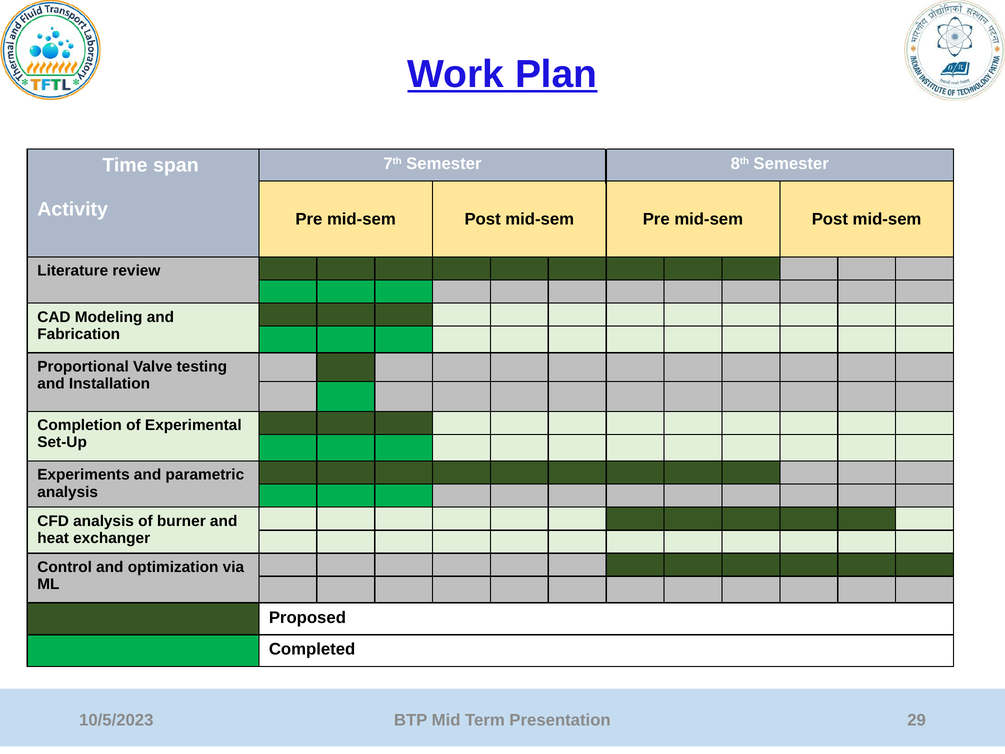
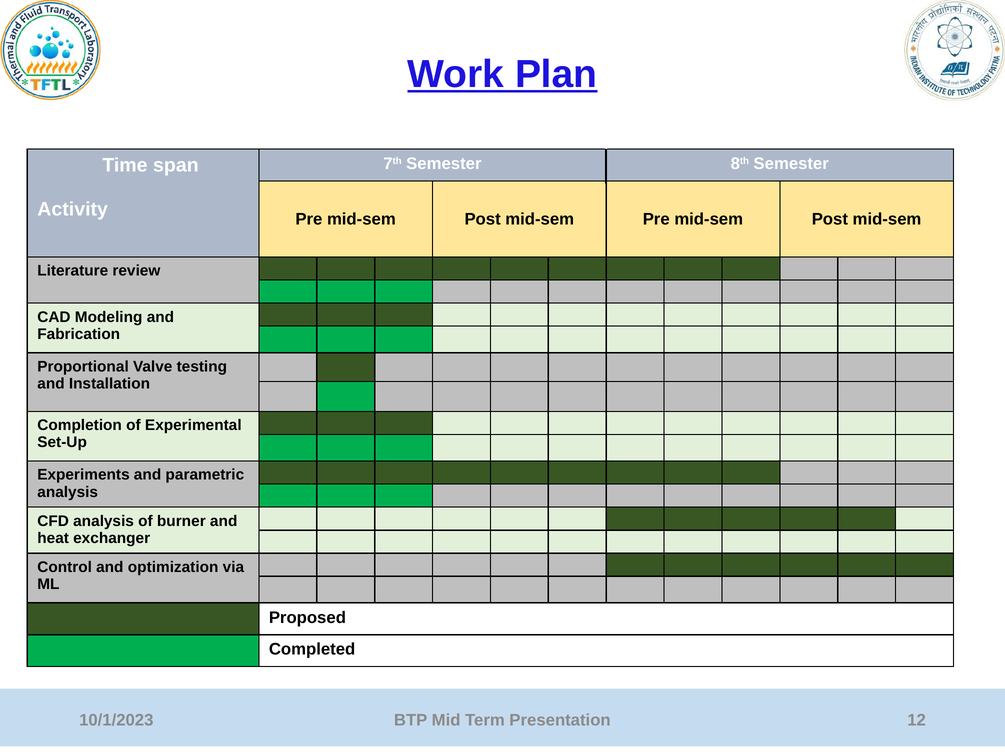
10/5/2023: 10/5/2023 -> 10/1/2023 (116, 720)
29: 29 -> 12 (917, 720)
